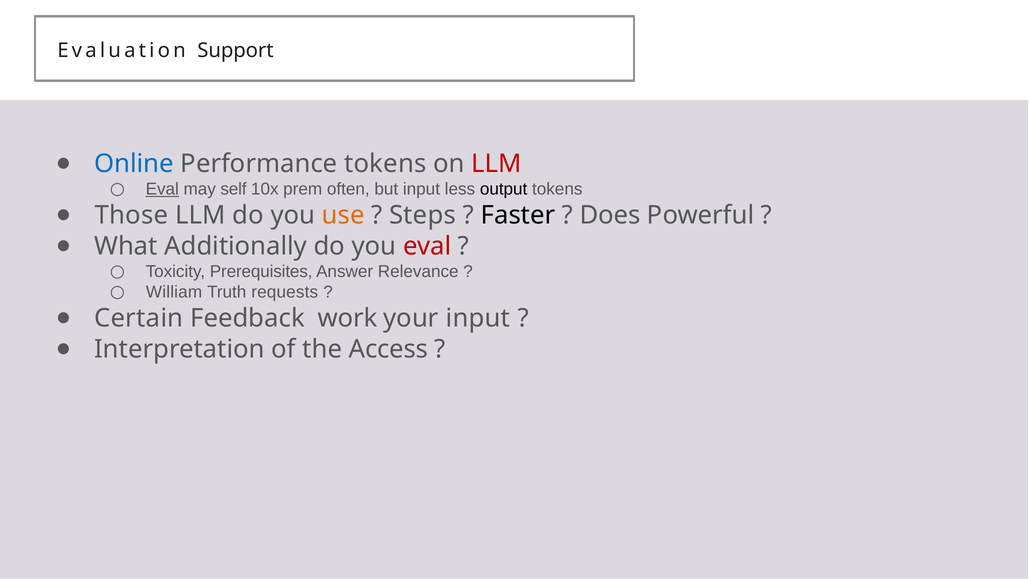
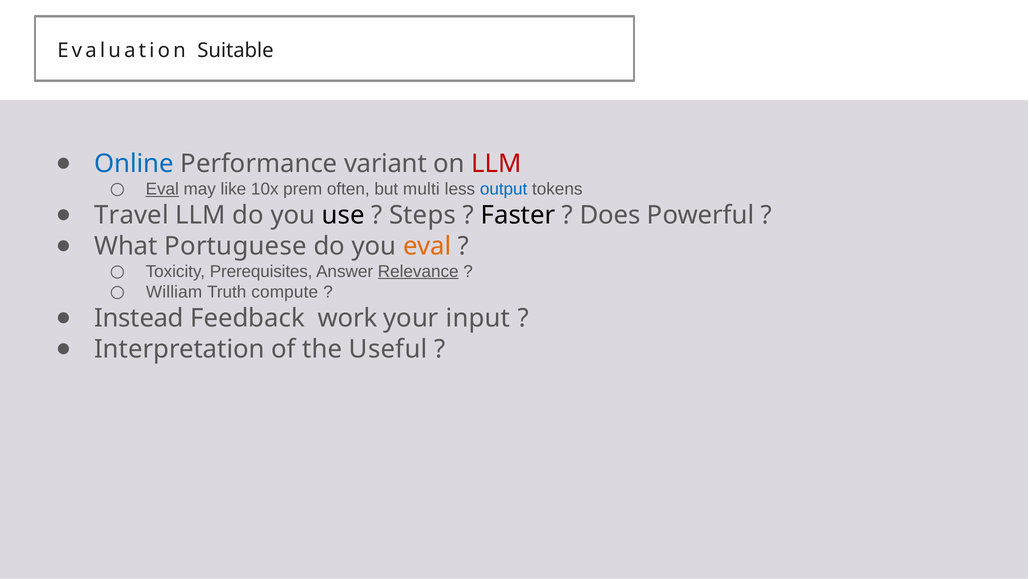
Support: Support -> Suitable (235, 50)
Performance tokens: tokens -> variant (385, 164)
self: self -> like (233, 189)
but input: input -> multi (421, 189)
output colour: black -> blue (504, 189)
Those: Those -> Travel (131, 215)
use colour: orange -> black (343, 215)
Additionally: Additionally -> Portuguese (236, 246)
eval colour: red -> orange (427, 246)
Relevance underline: none -> present (418, 271)
requests: requests -> compute (285, 292)
Certain: Certain -> Instead (139, 318)
Access: Access -> Useful (388, 349)
